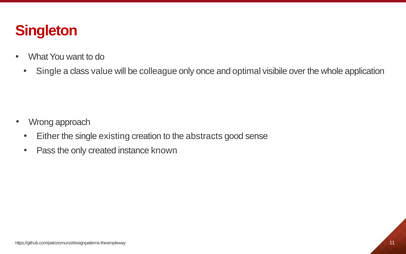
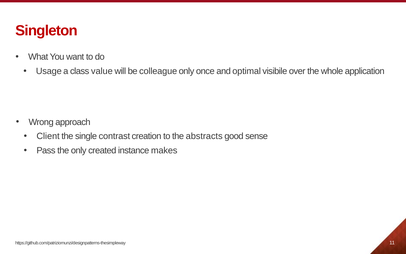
Single: Single -> Usage (49, 71)
Either: Either -> Client (48, 136)
existing: existing -> contrast (114, 136)
known: known -> makes (164, 150)
